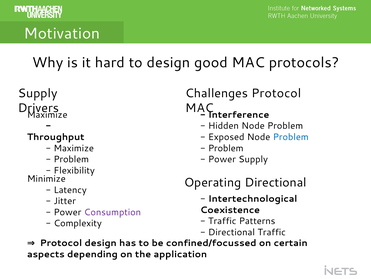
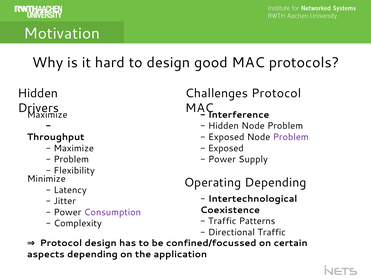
Supply: Supply -> Hidden (38, 93)
Problem colour: blue -> purple (291, 137)
Problem: Problem -> Exposed (226, 148)
Operating Directional: Directional -> Depending (276, 182)
